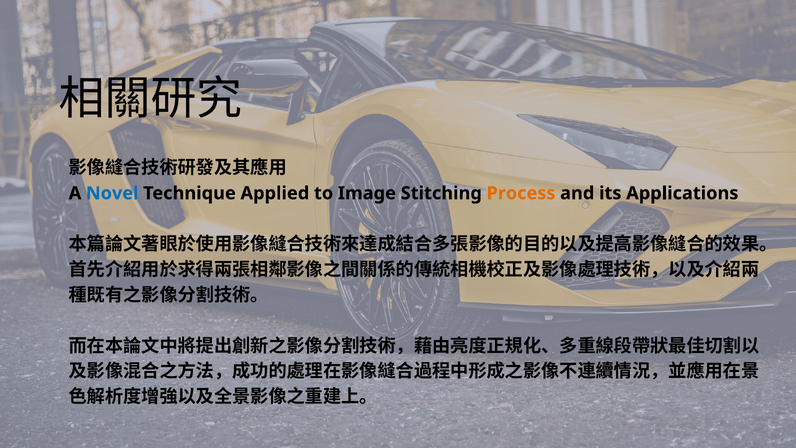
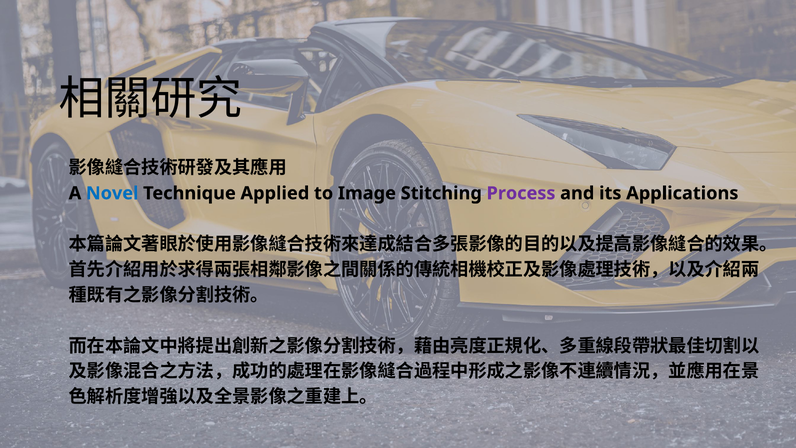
Process colour: orange -> purple (521, 193)
